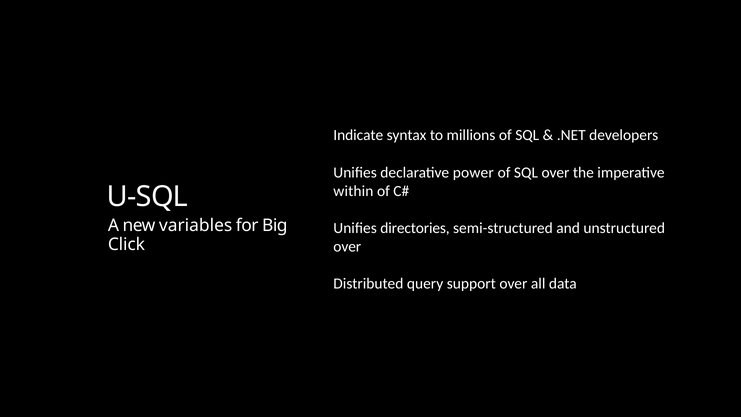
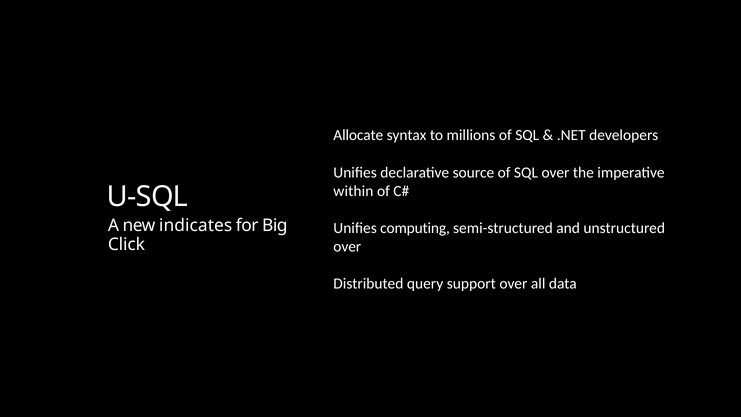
Indicate: Indicate -> Allocate (358, 135)
power: power -> source (473, 172)
variables: variables -> indicates (196, 225)
directories: directories -> computing (415, 228)
